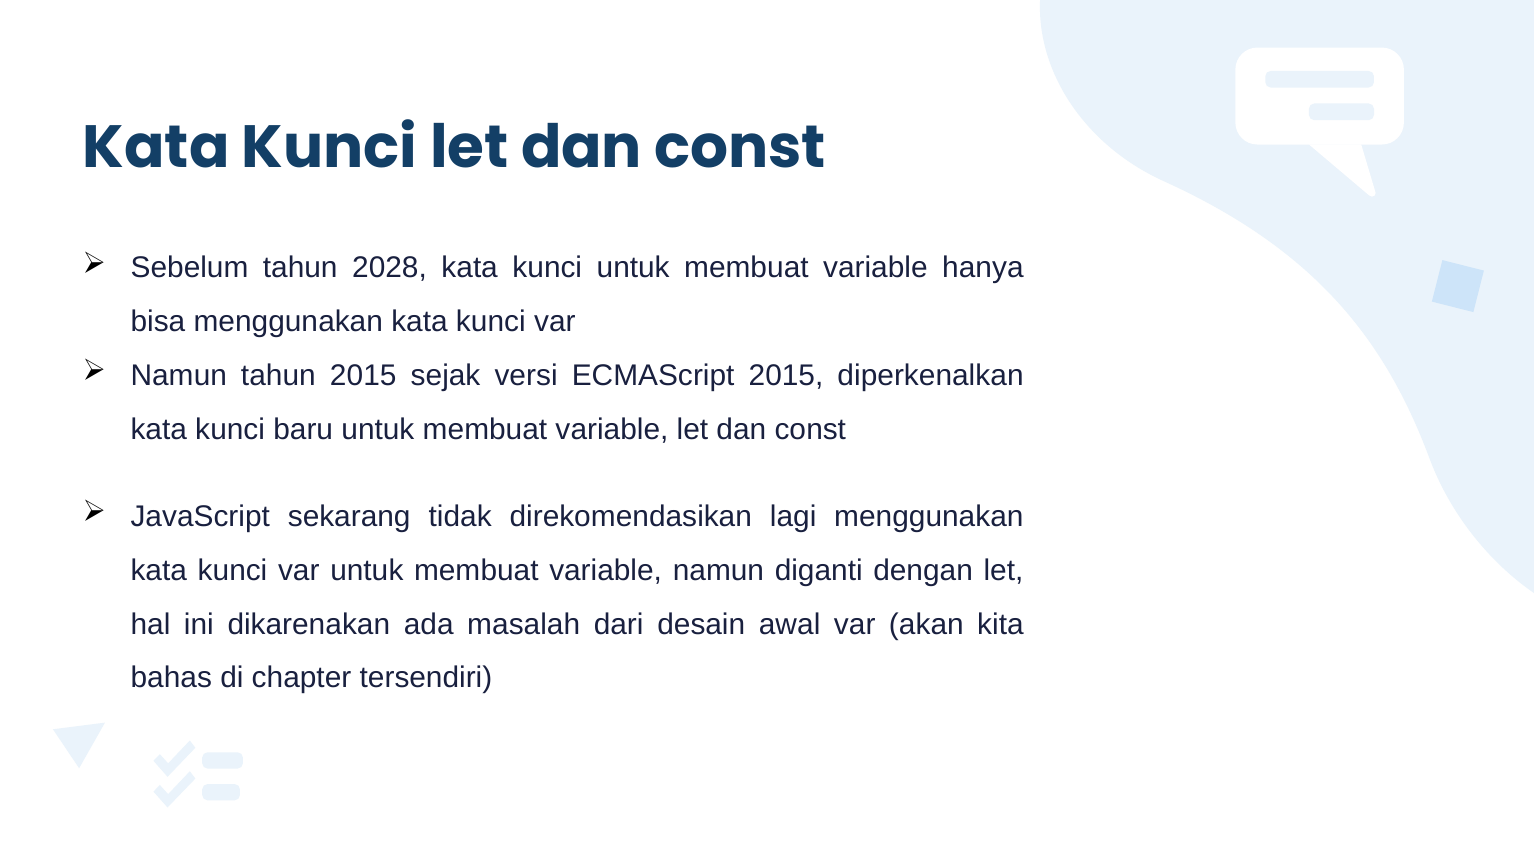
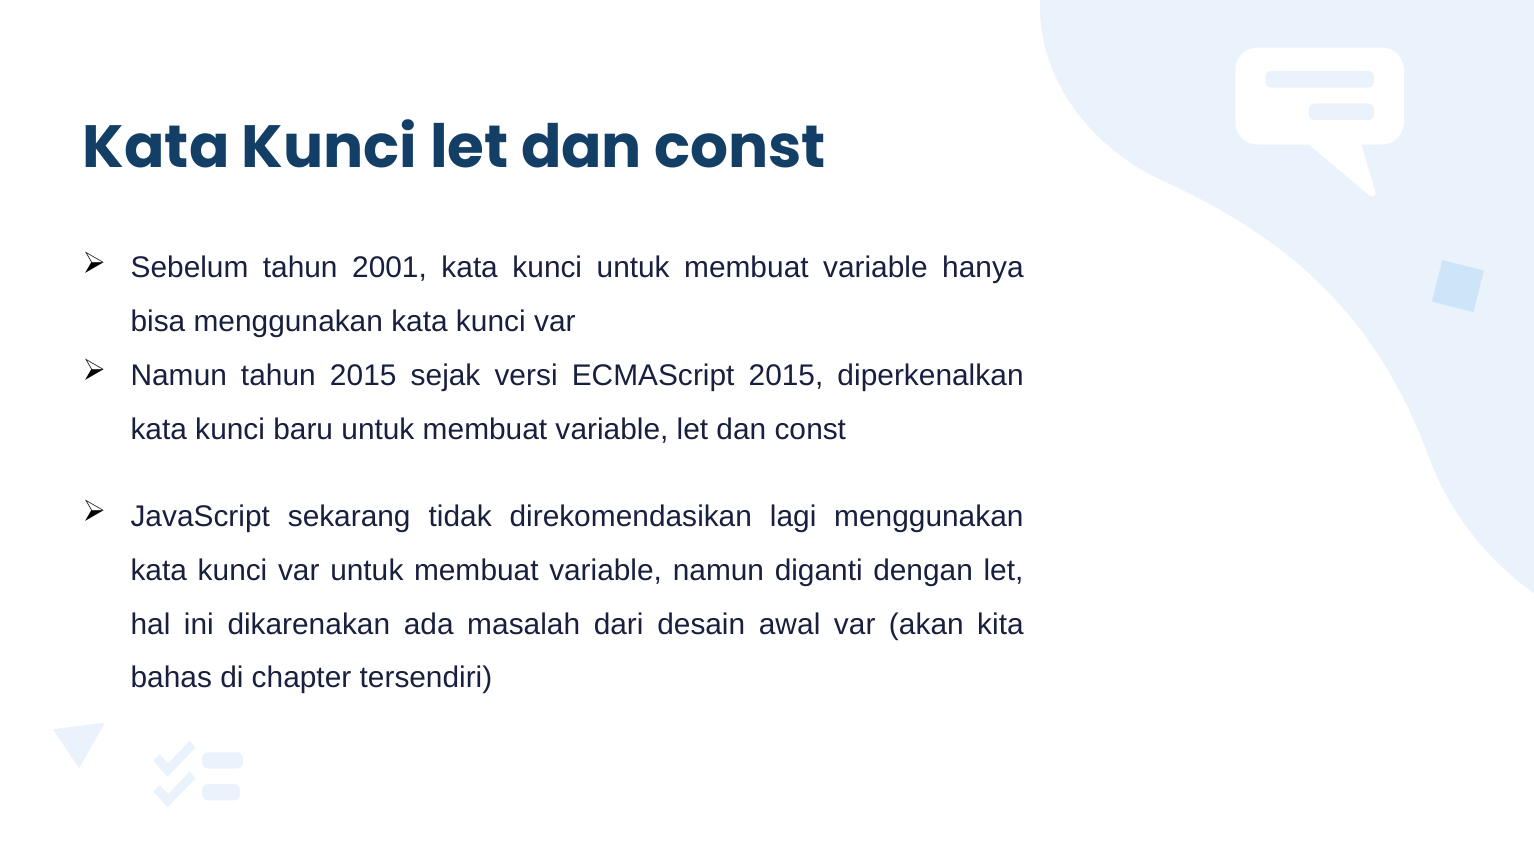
2028: 2028 -> 2001 (390, 268)
